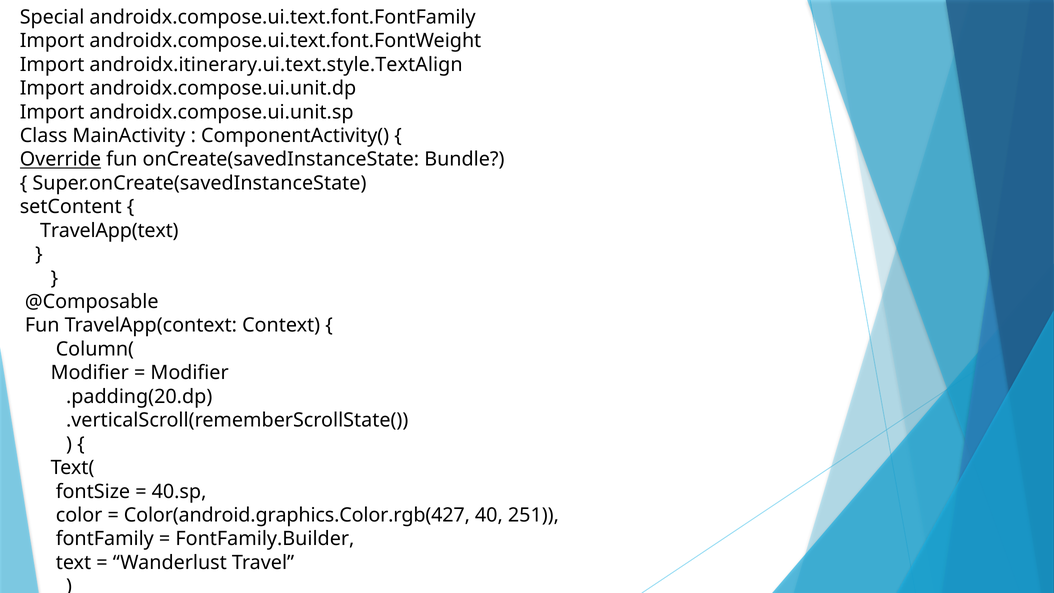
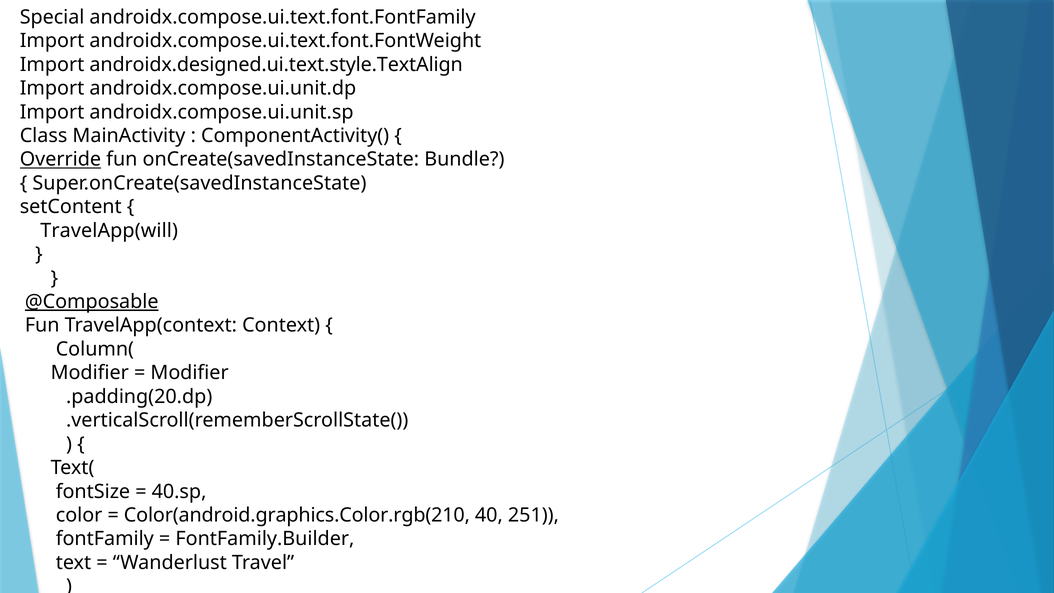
androidx.itinerary.ui.text.style.TextAlign: androidx.itinerary.ui.text.style.TextAlign -> androidx.designed.ui.text.style.TextAlign (276, 65)
TravelApp(text: TravelApp(text -> TravelApp(will (109, 231)
@Composable underline: none -> present (92, 302)
Color(android.graphics.Color.rgb(427: Color(android.graphics.Color.rgb(427 -> Color(android.graphics.Color.rgb(210 (297, 515)
